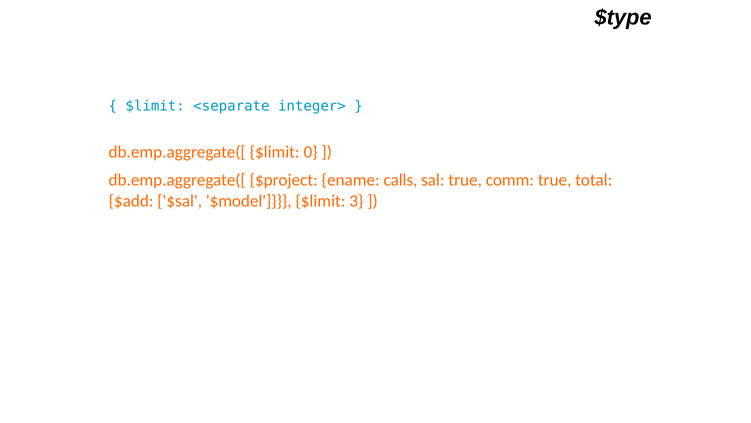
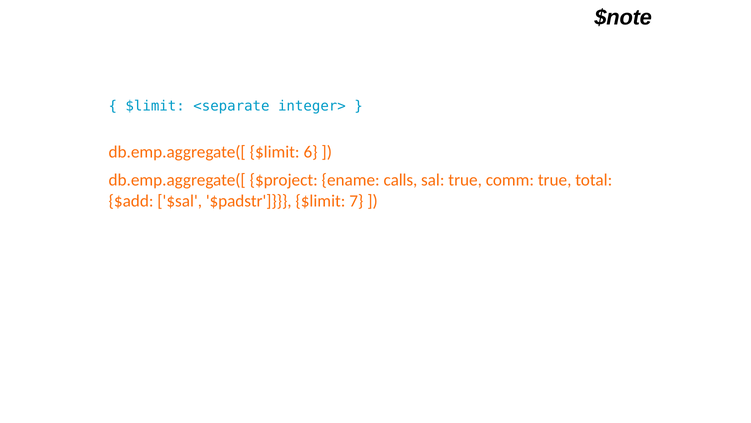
$type: $type -> $note (623, 17)
0: 0 -> 6 (311, 152)
$model: $model -> $padstr (249, 201)
3: 3 -> 7 (356, 201)
